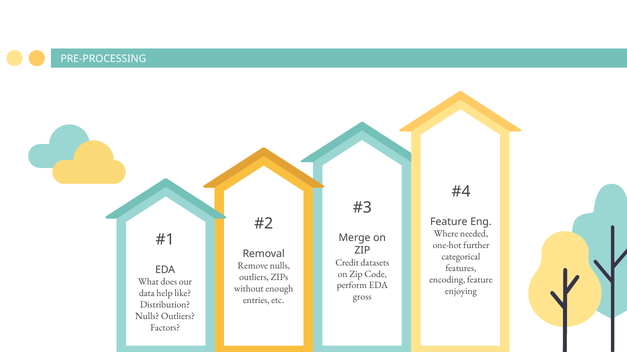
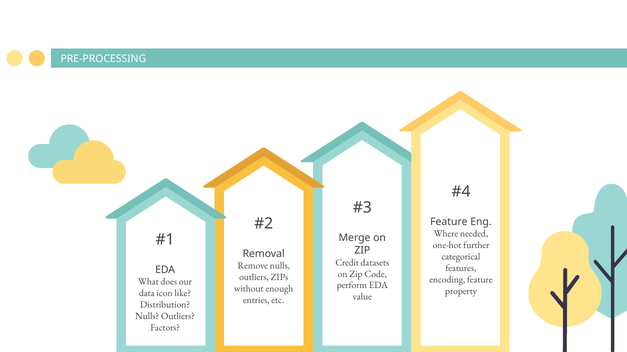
enjoying: enjoying -> property (461, 292)
help: help -> icon (165, 294)
gross: gross -> value (362, 297)
